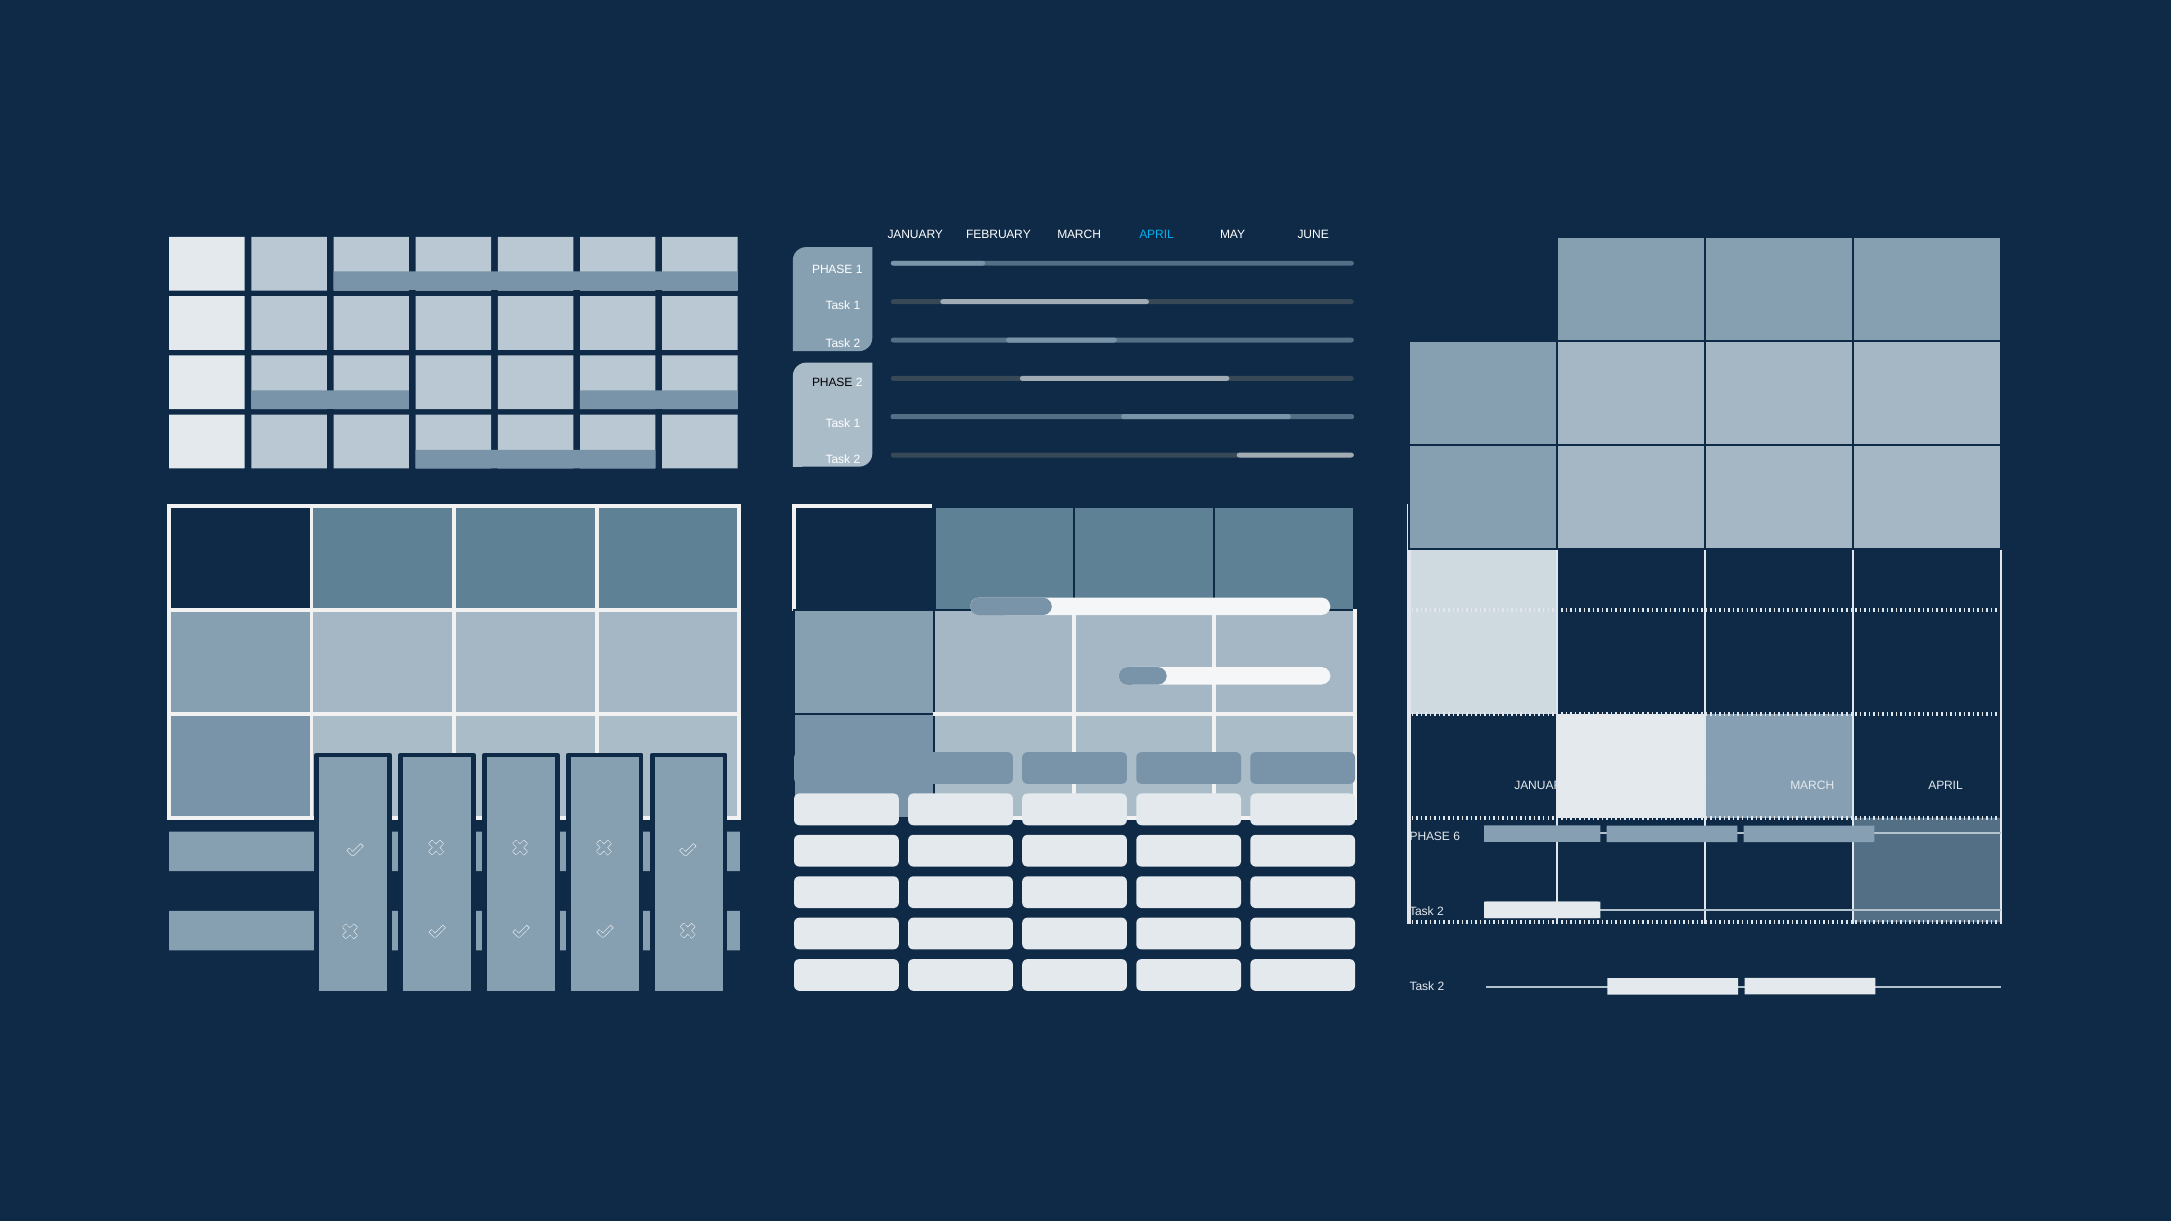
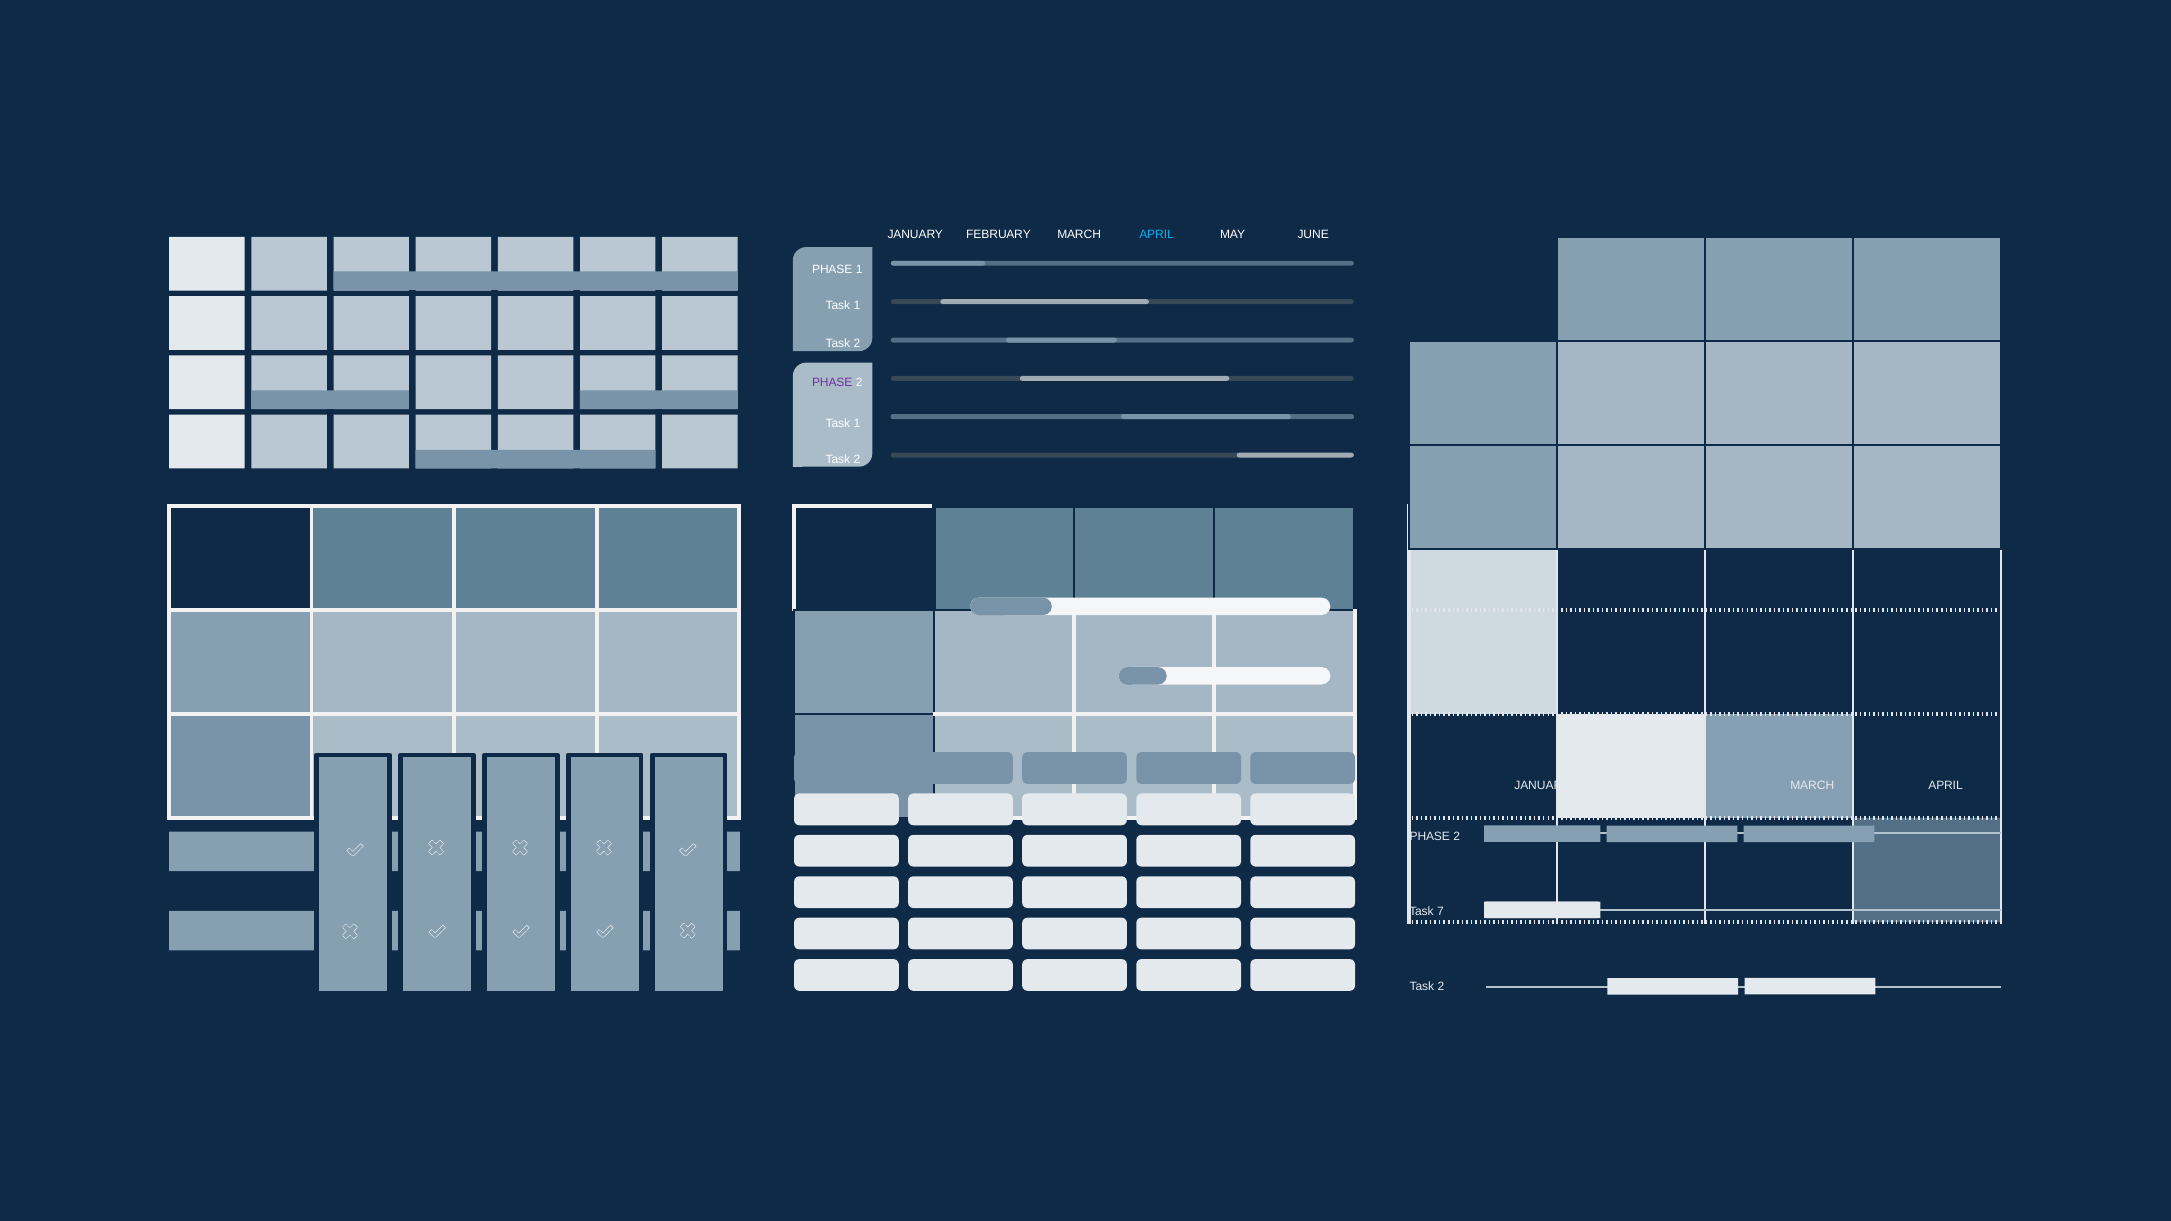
PHASE colour: black -> purple (832, 383)
6: 6 -> 2 (1457, 836)
2: 2 -> 7 (1440, 912)
